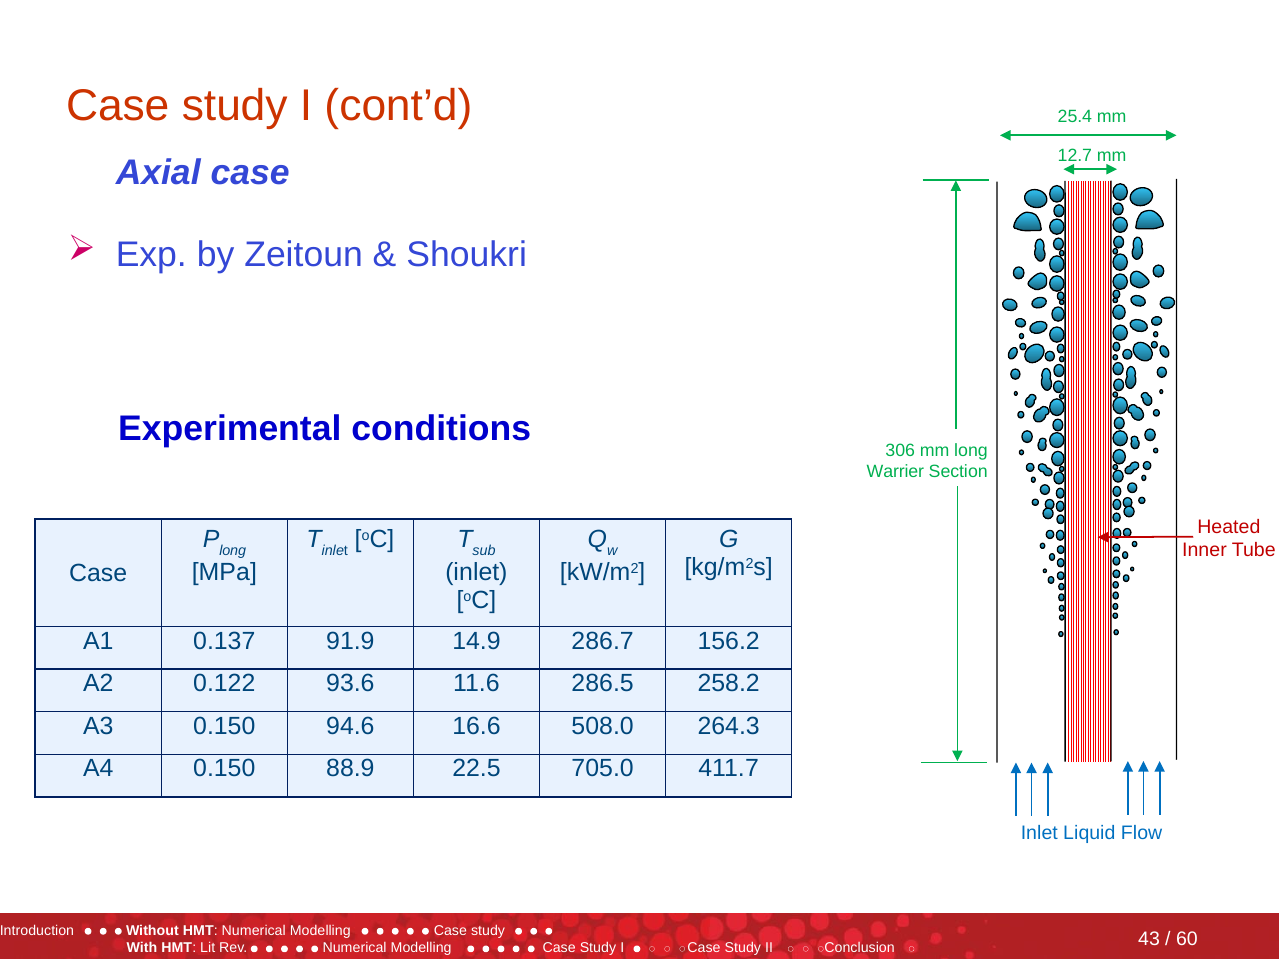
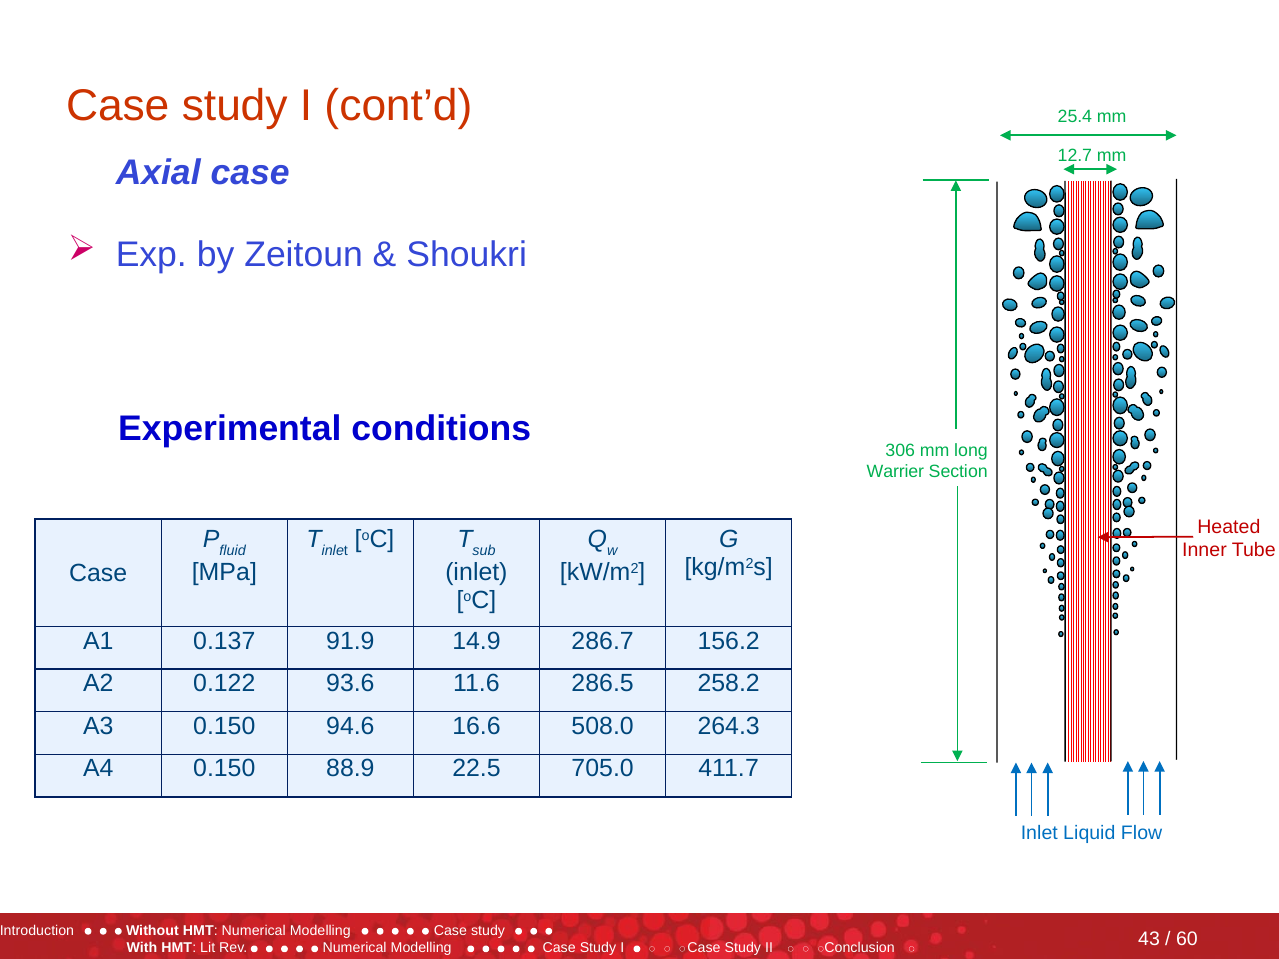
long: long -> fluid (233, 551)
